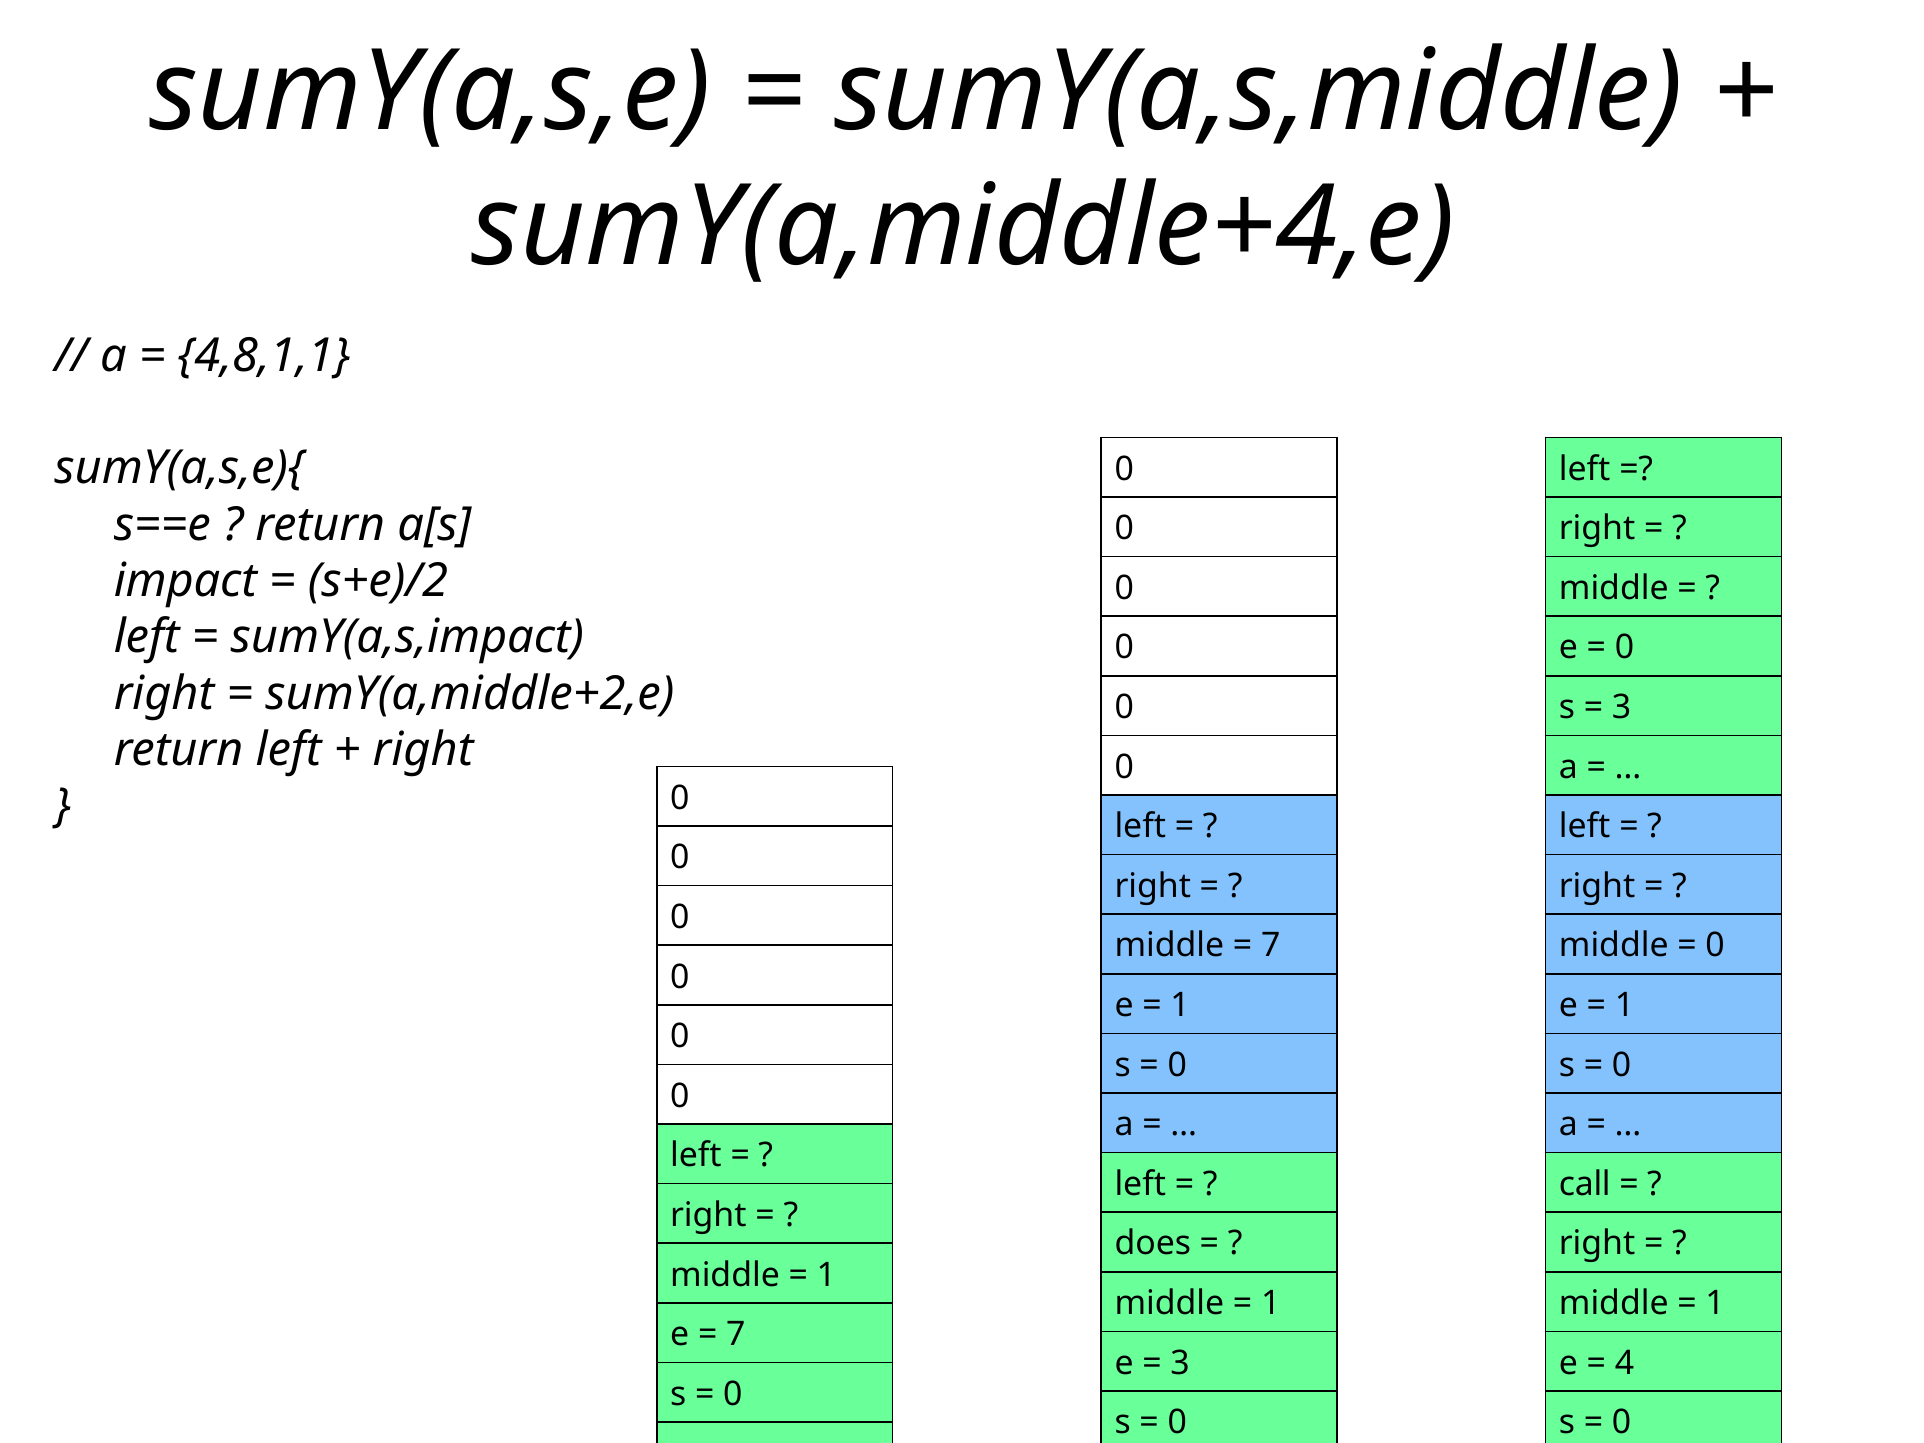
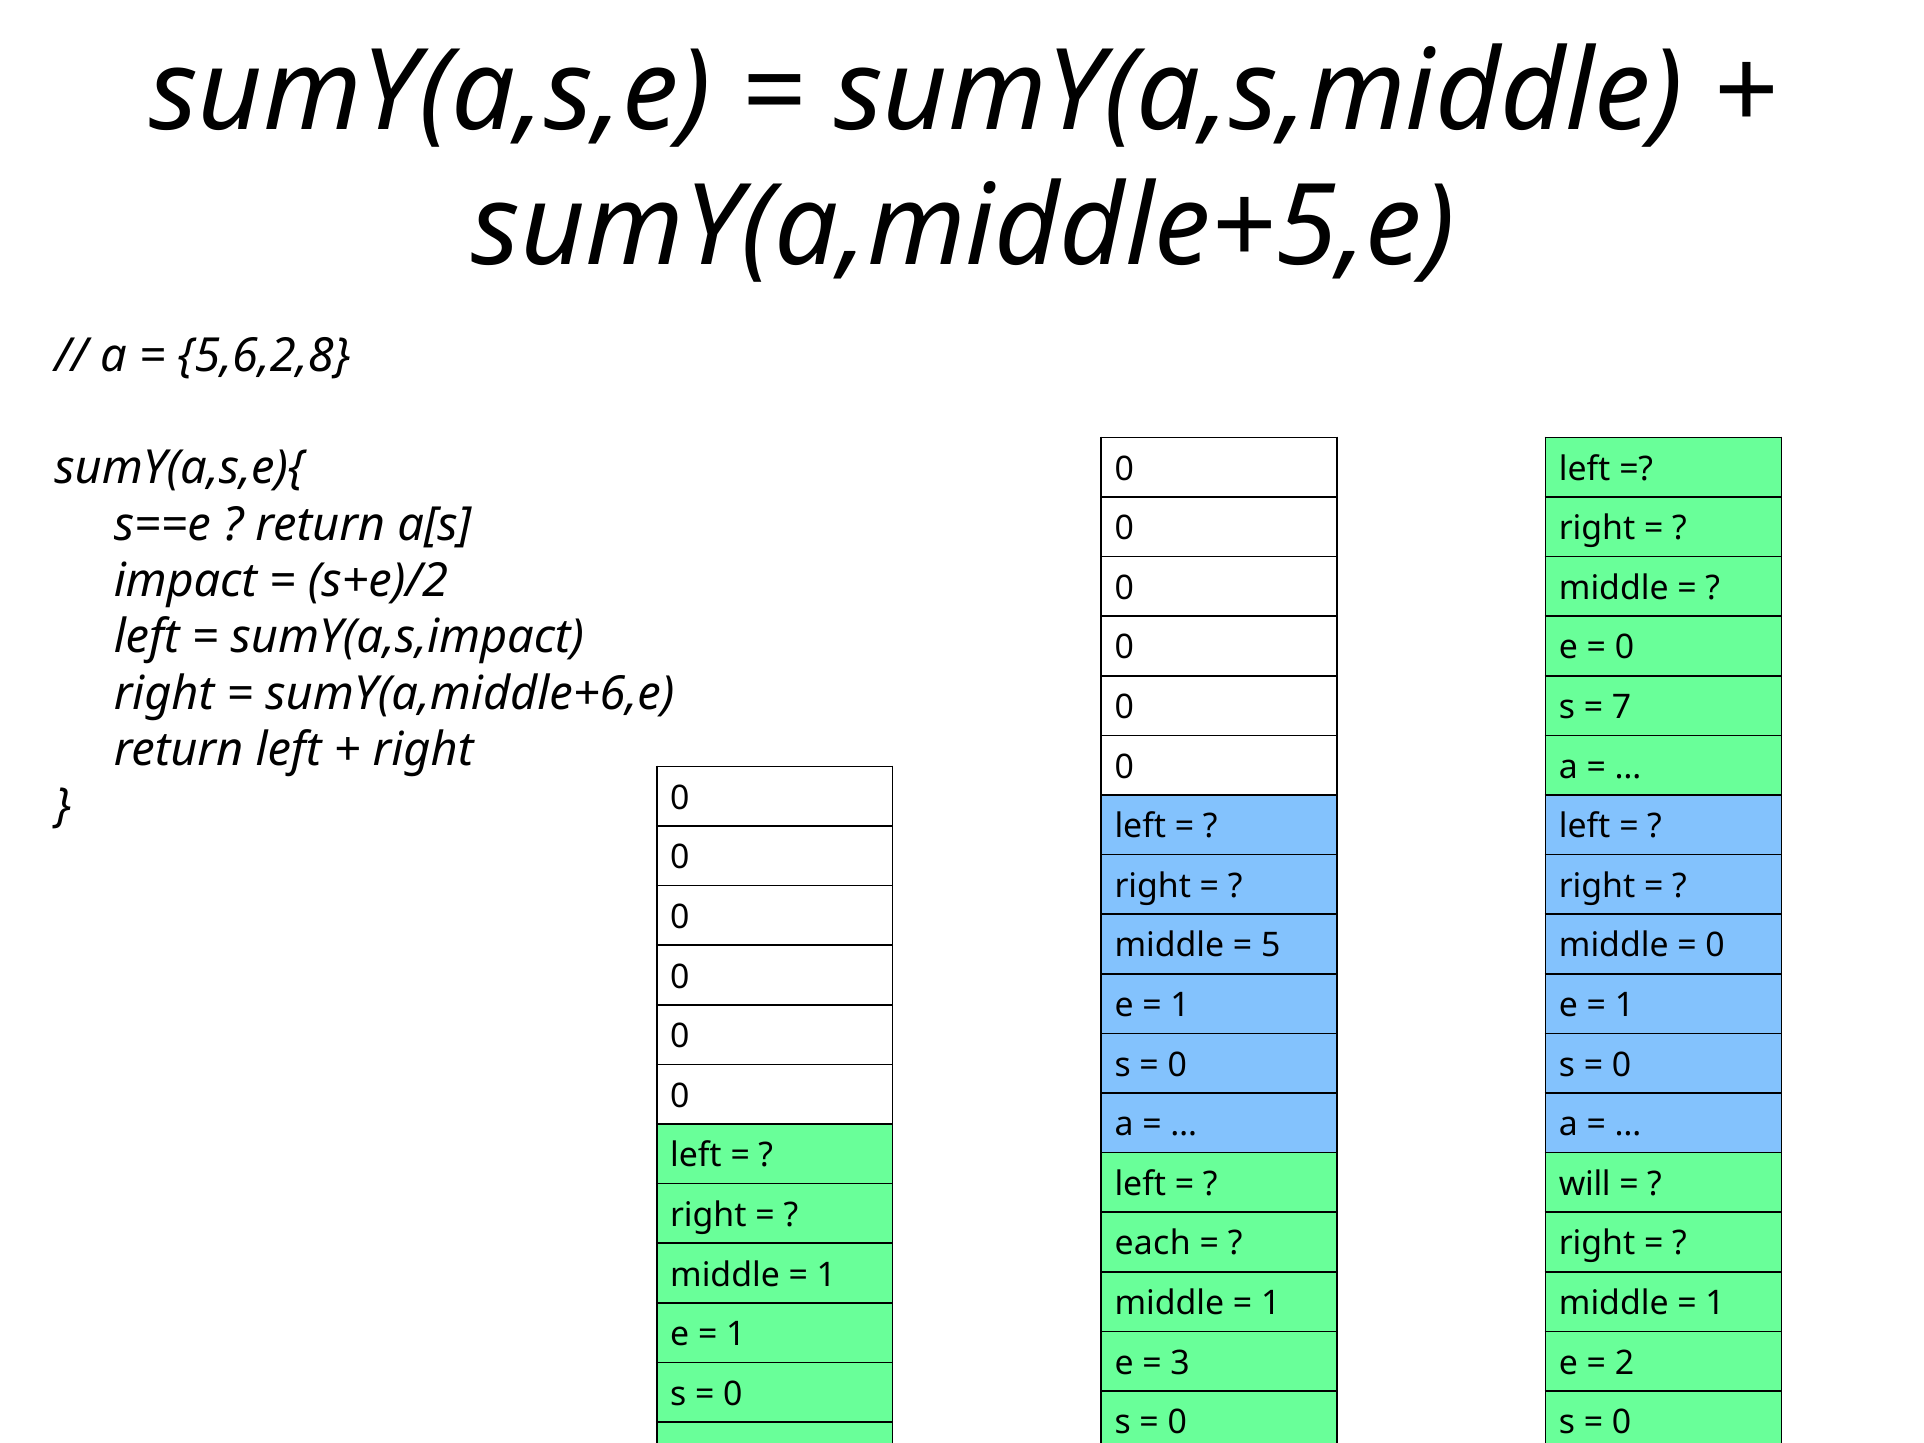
sumY(a,middle+4,e: sumY(a,middle+4,e -> sumY(a,middle+5,e (963, 227)
4,8,1,1: 4,8,1,1 -> 5,6,2,8 (264, 356)
sumY(a,middle+2,e: sumY(a,middle+2,e -> sumY(a,middle+6,e (470, 694)
3: 3 -> 7 (1622, 707)
7: 7 -> 5 (1271, 946)
call: call -> will (1585, 1184)
does: does -> each (1153, 1244)
7: 7 -> 1 (736, 1335)
4: 4 -> 2 (1625, 1363)
